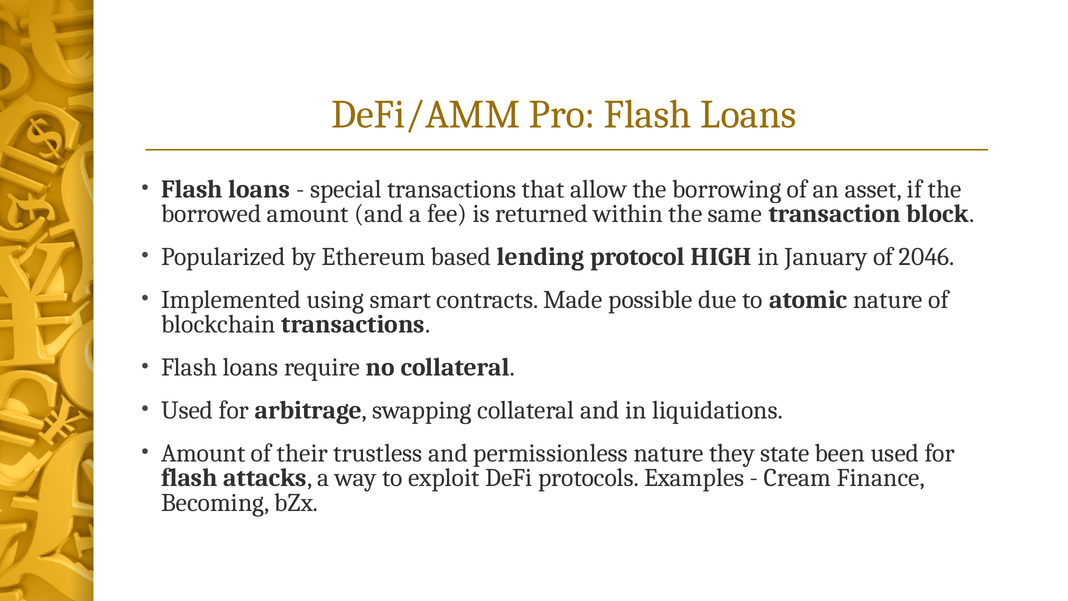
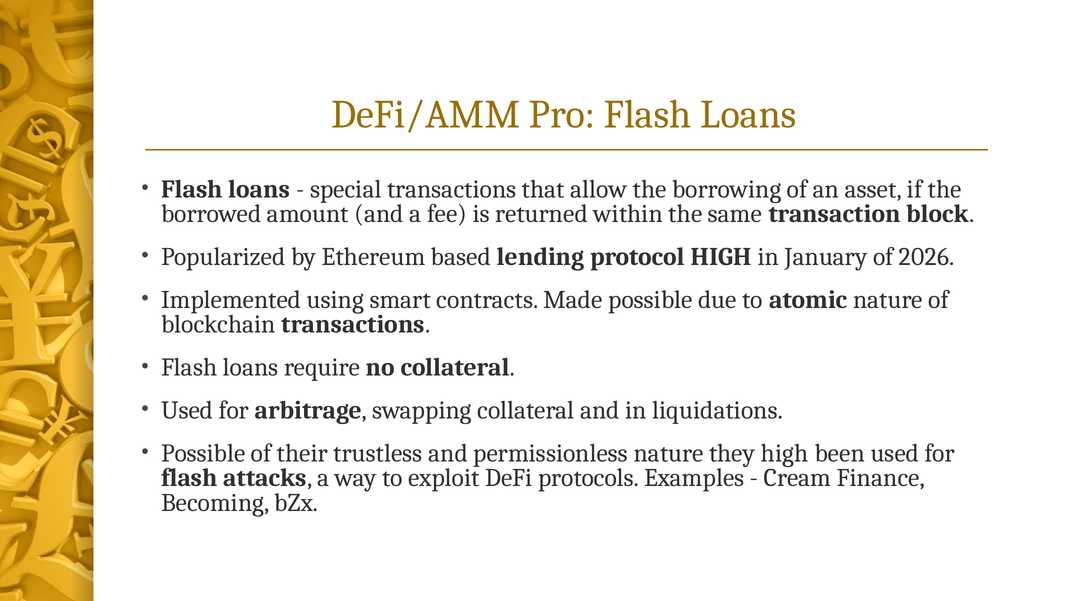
2046: 2046 -> 2026 (927, 257)
Amount: Amount -> Possible (203, 453)
they state: state -> high (785, 453)
